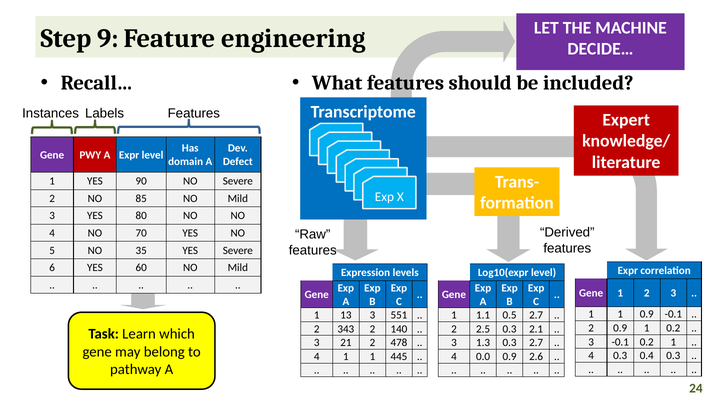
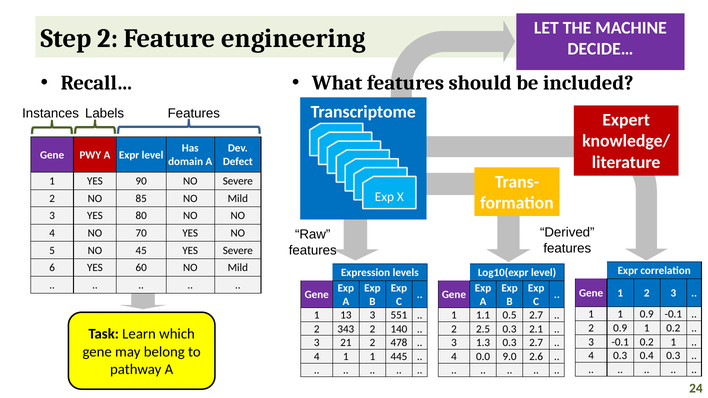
Step 9: 9 -> 2 (108, 39)
35: 35 -> 45 (141, 251)
0.0 0.9: 0.9 -> 9.0 (510, 357)
